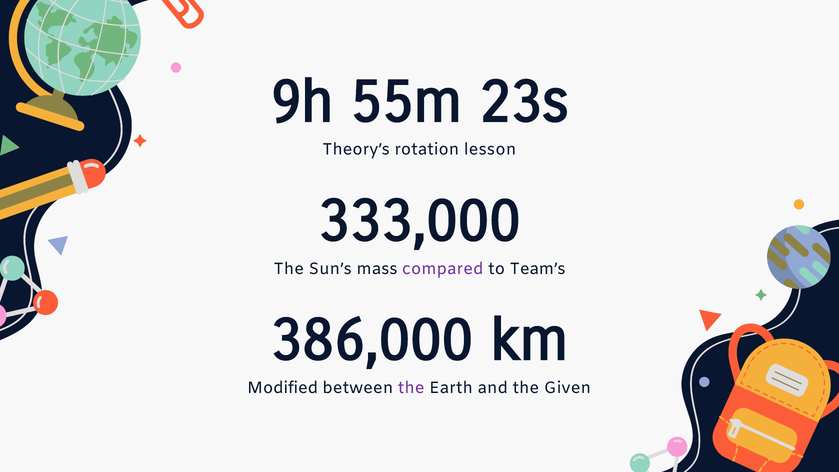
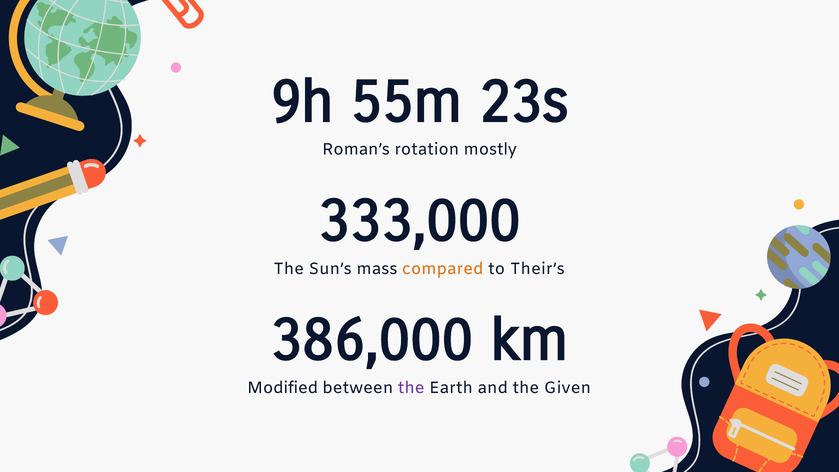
Theory’s: Theory’s -> Roman’s (356, 149)
lesson: lesson -> mostly (490, 149)
compared colour: purple -> orange (443, 269)
Team’s: Team’s -> Their’s (537, 269)
